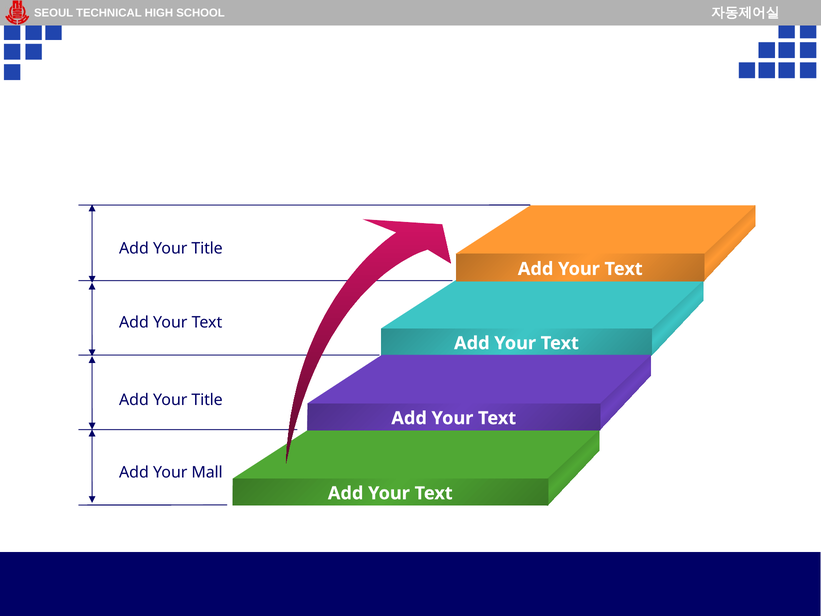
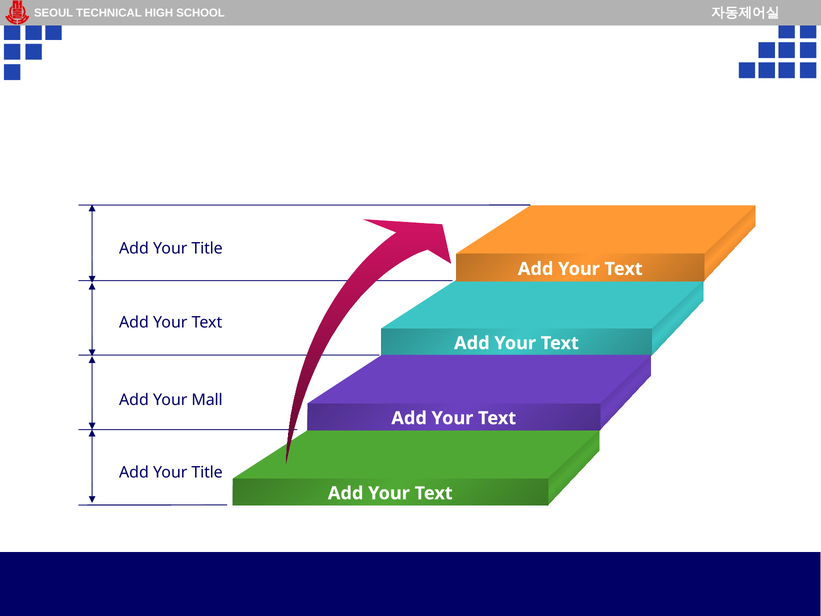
Title: Title -> Mall (207, 400)
Mall: Mall -> Title (207, 472)
